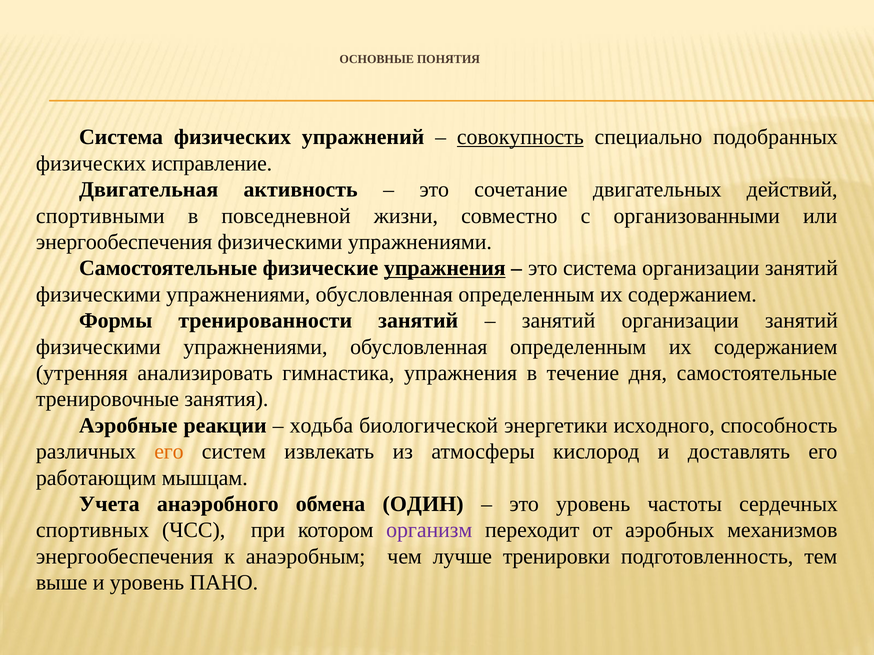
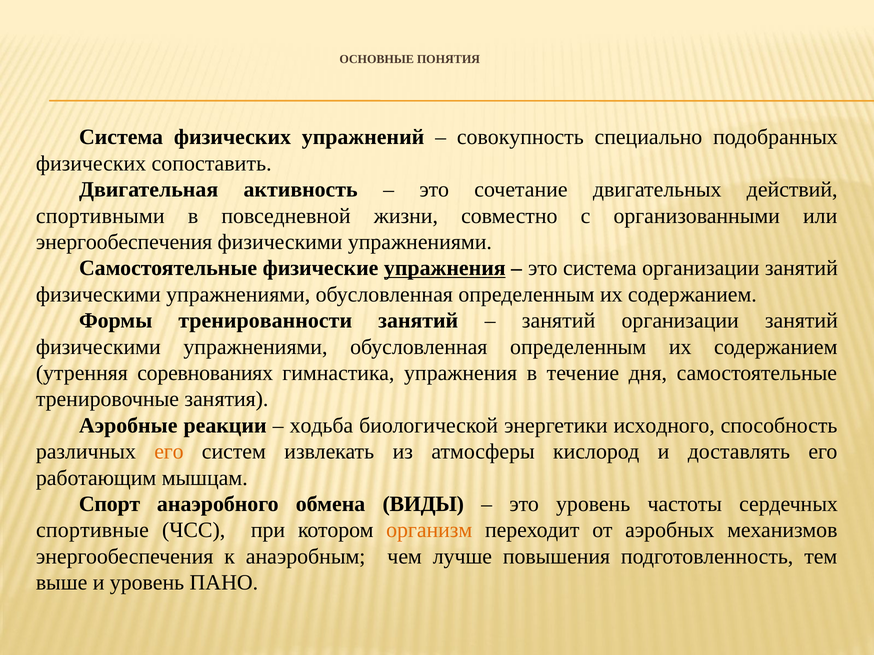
совокупность underline: present -> none (520, 137)
исправление: исправление -> сопоставить (212, 164)
анализировать: анализировать -> соревнованиях (205, 373)
Учета: Учета -> Спорт (110, 504)
ОДИН: ОДИН -> ВИДЫ (423, 504)
спортивных: спортивных -> спортивные (92, 531)
организм colour: purple -> orange (429, 531)
тренировки: тренировки -> повышения (557, 557)
